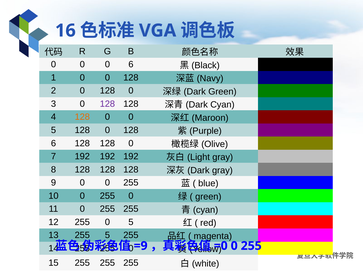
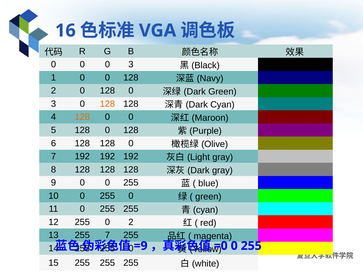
0 6: 6 -> 3 (131, 65)
128 colour: purple -> orange (107, 104)
0 5: 5 -> 2 (131, 222)
255 5: 5 -> 7 (107, 235)
